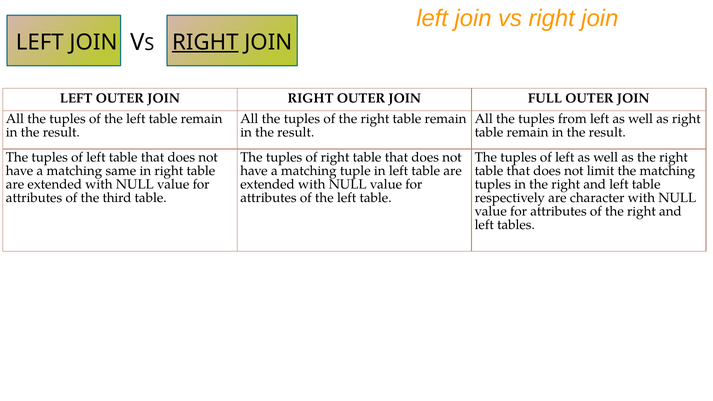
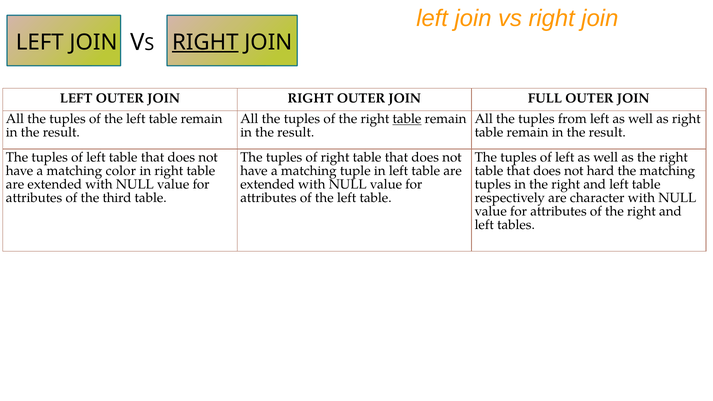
table underline: none -> present (407, 119)
same: same -> color (121, 171)
limit: limit -> hard (601, 171)
